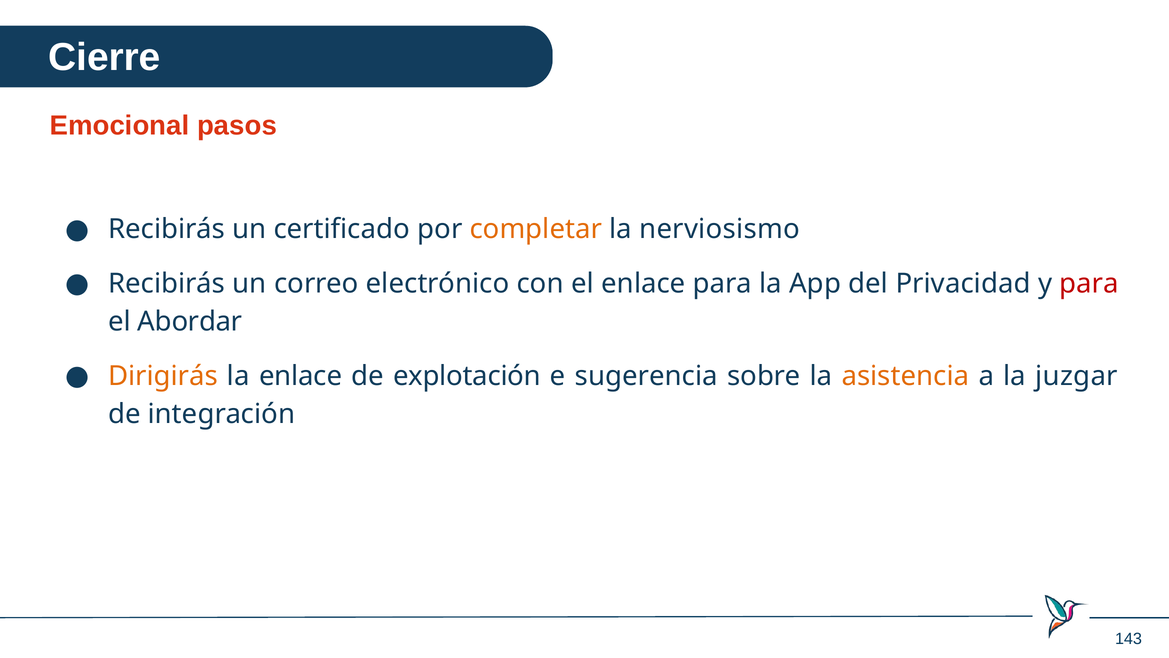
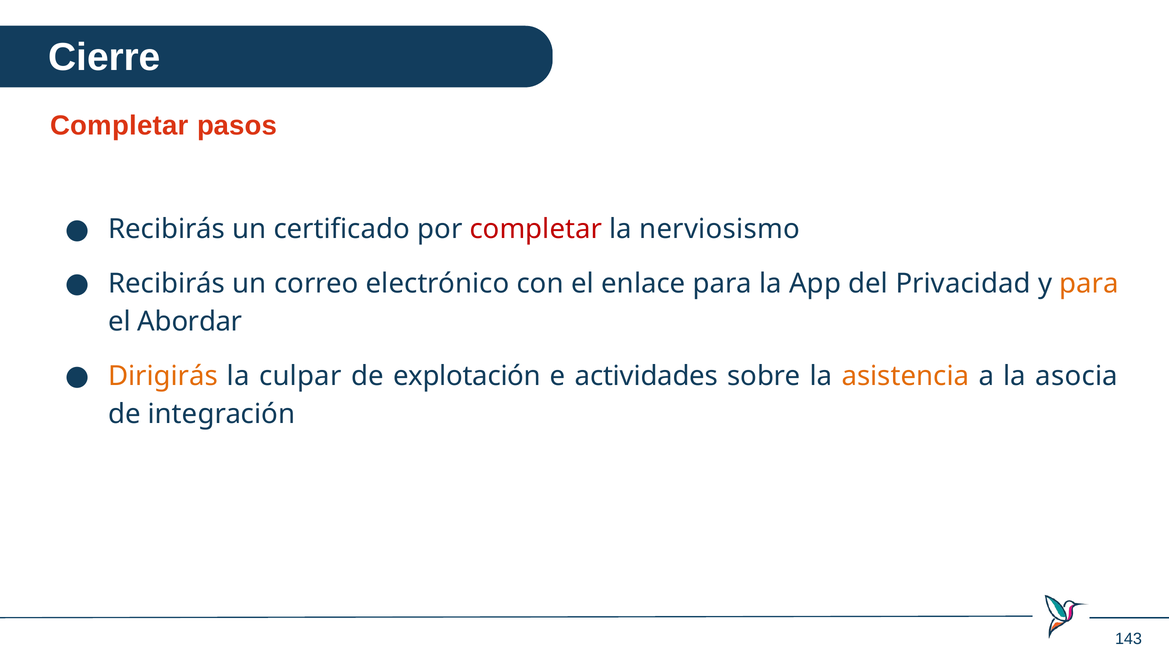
Emocional: Emocional -> Completar (119, 125)
completar colour: orange -> red (536, 229)
para colour: red -> orange (1089, 283)
la enlace: enlace -> culpar (300, 376)
sugerencia: sugerencia -> actividades (646, 376)
juzgar: juzgar -> asocia (1077, 376)
